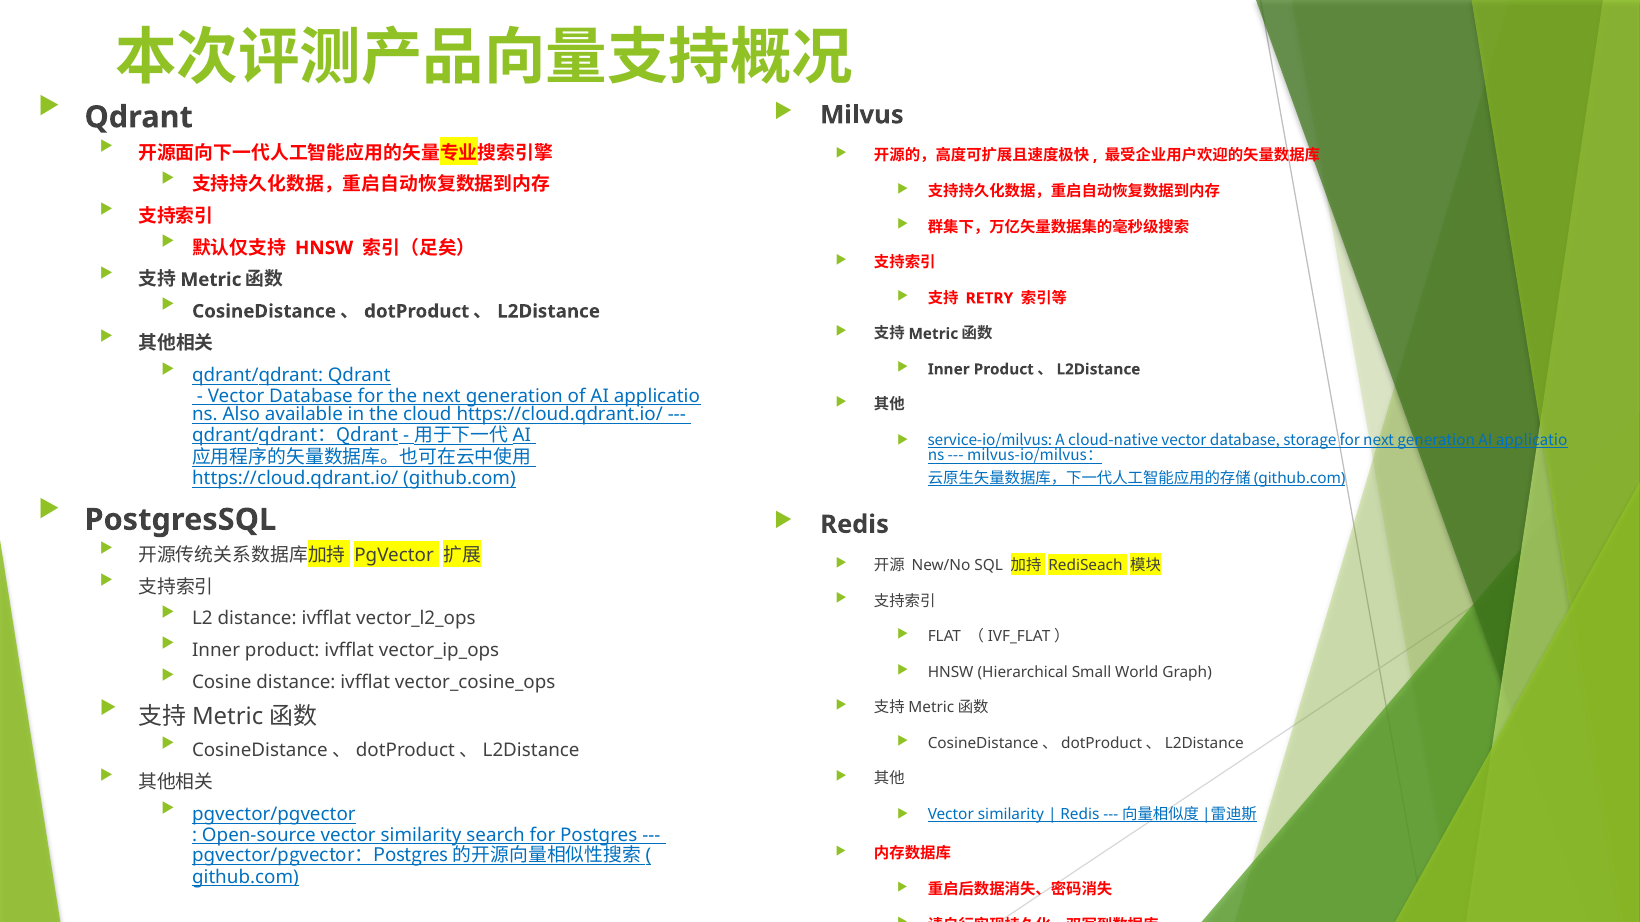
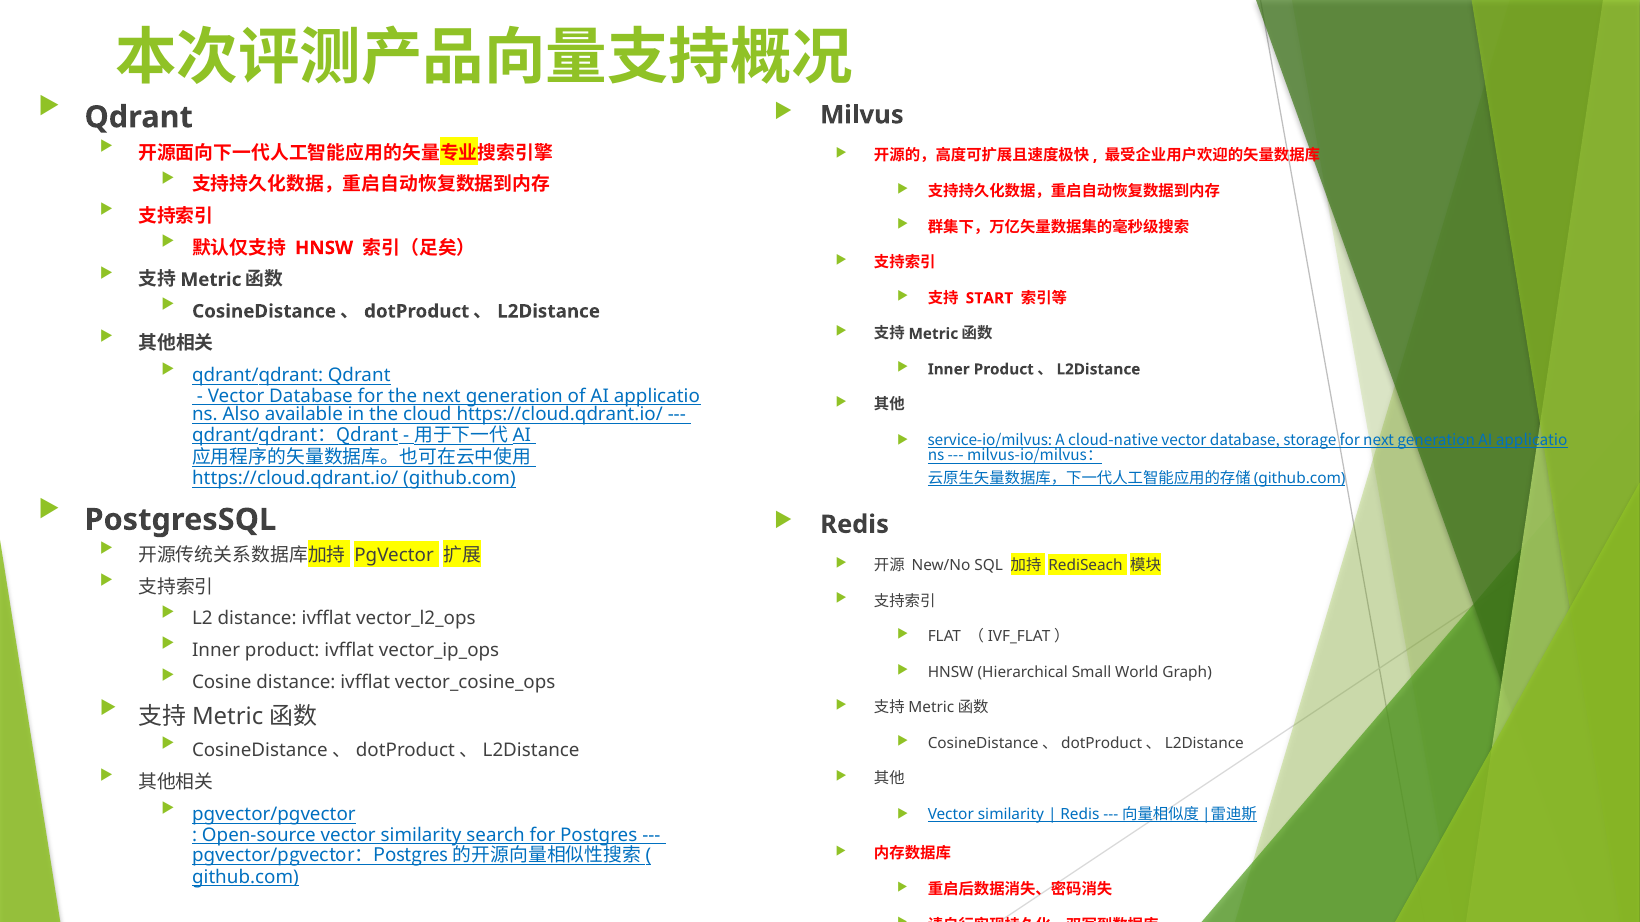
RETRY: RETRY -> START (989, 298)
